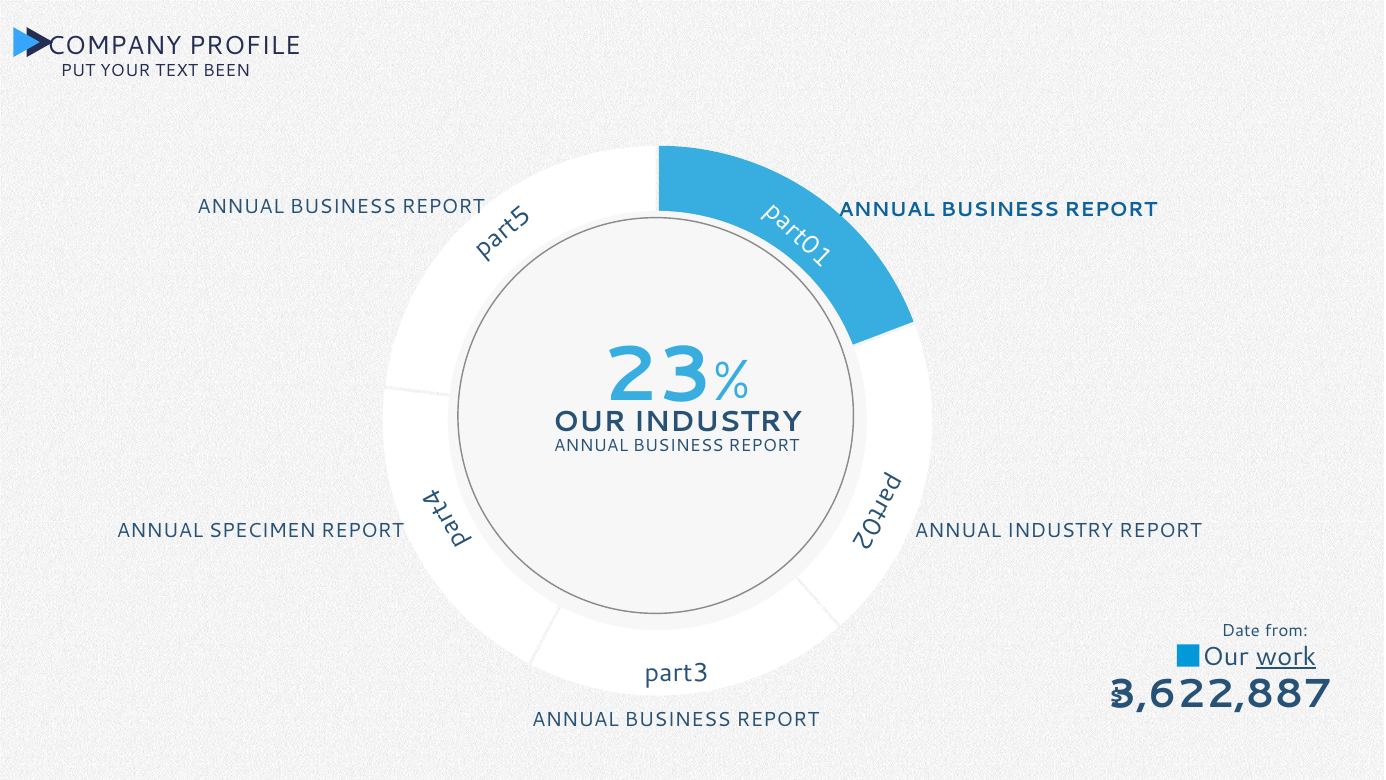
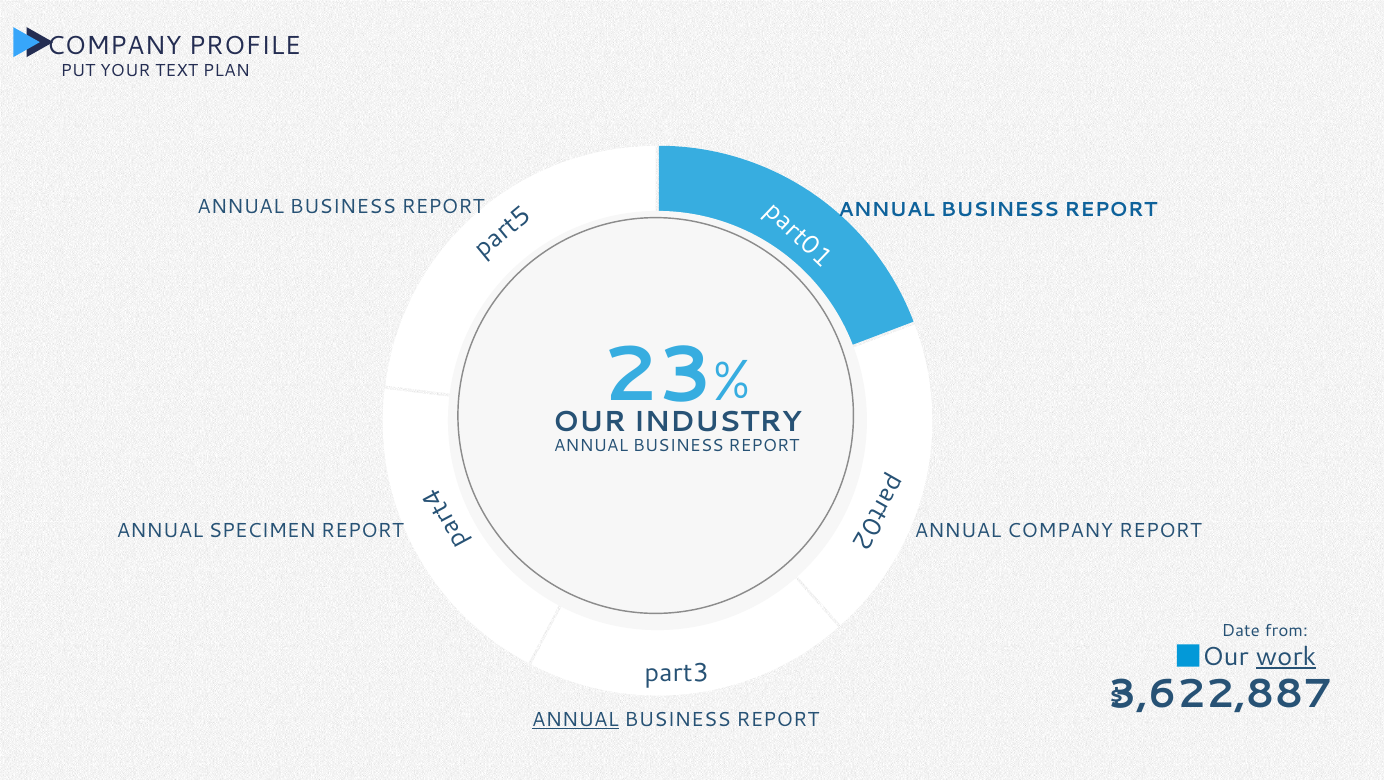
BEEN: BEEN -> PLAN (226, 71)
ANNUAL INDUSTRY: INDUSTRY -> COMPANY (1060, 530)
ANNUAL underline: none -> present (575, 719)
